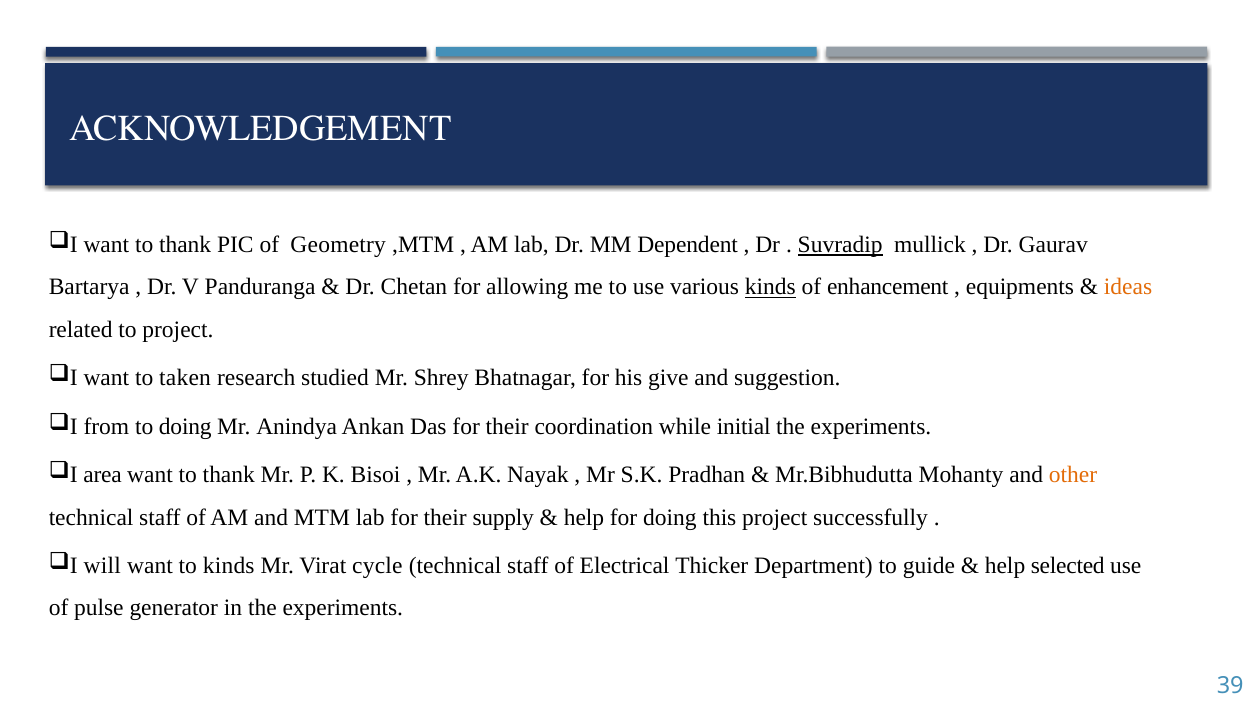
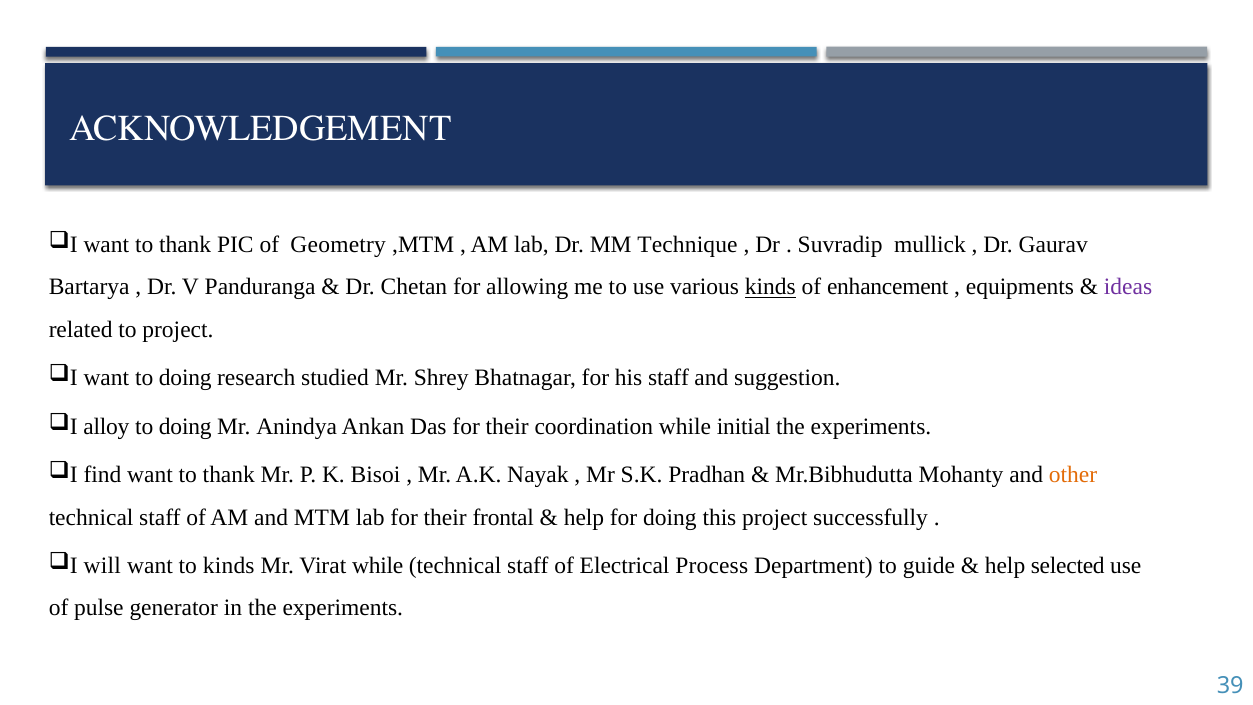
Dependent: Dependent -> Technique (687, 245)
Suvradip underline: present -> none (840, 245)
ideas colour: orange -> purple (1128, 287)
want to taken: taken -> doing (185, 378)
his give: give -> staff (669, 378)
from: from -> alloy (106, 426)
area: area -> find (102, 475)
supply: supply -> frontal (503, 517)
Virat cycle: cycle -> while (378, 566)
Thicker: Thicker -> Process (712, 566)
